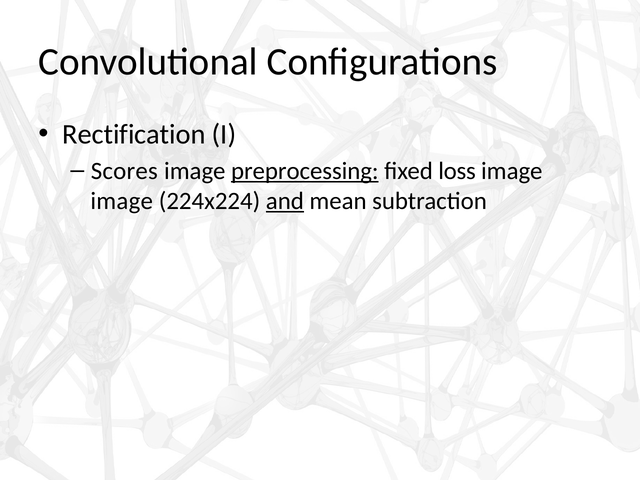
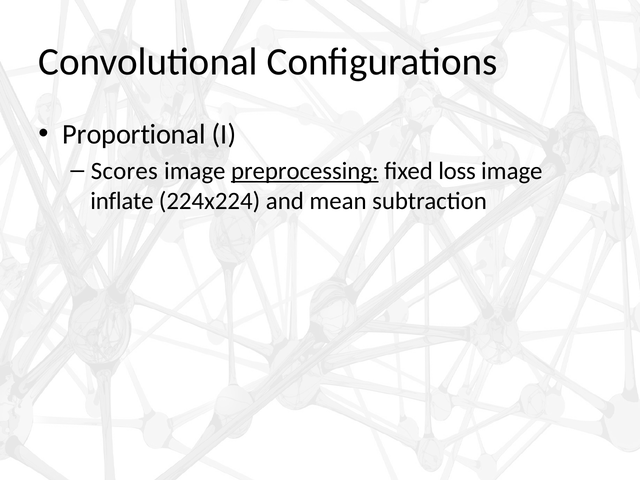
Rectification: Rectification -> Proportional (134, 134)
image: image -> inflate (122, 201)
and underline: present -> none (285, 201)
